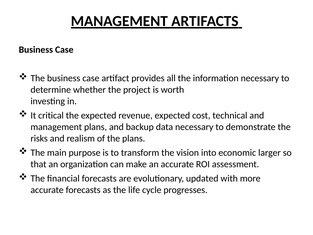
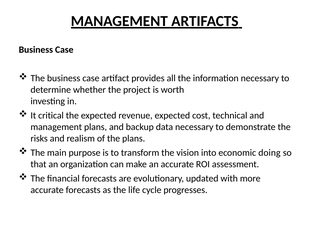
larger: larger -> doing (269, 153)
